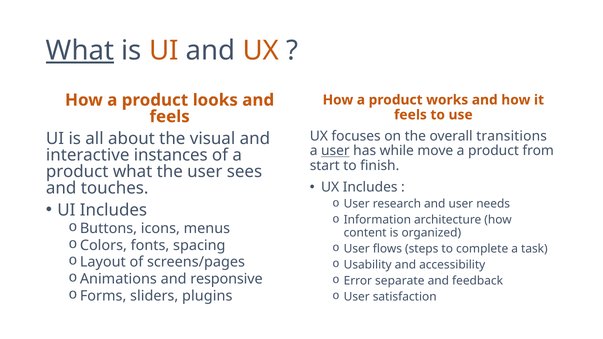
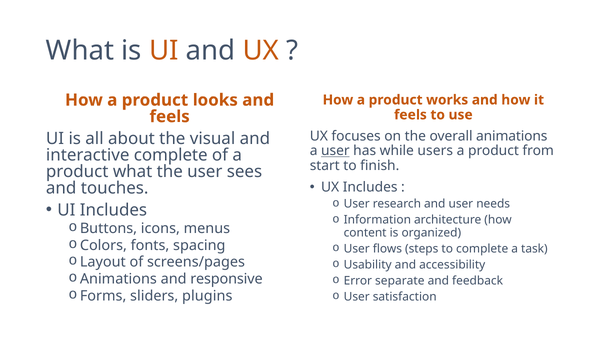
What underline: present -> none (80, 51)
overall transitions: transitions -> animations (512, 136)
move: move -> users (435, 151)
interactive instances: instances -> complete (171, 155)
